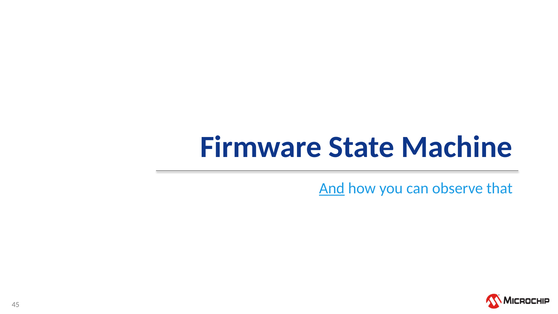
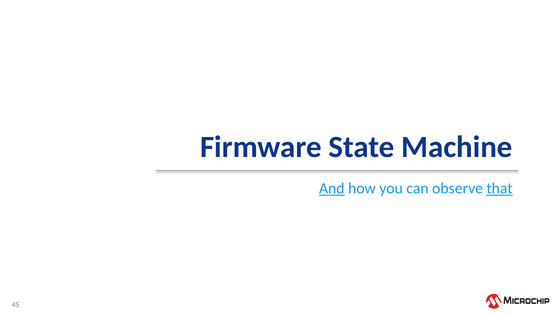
that underline: none -> present (500, 188)
